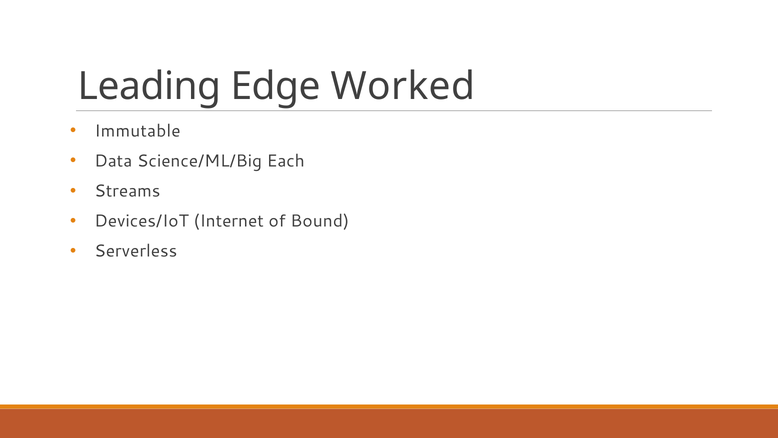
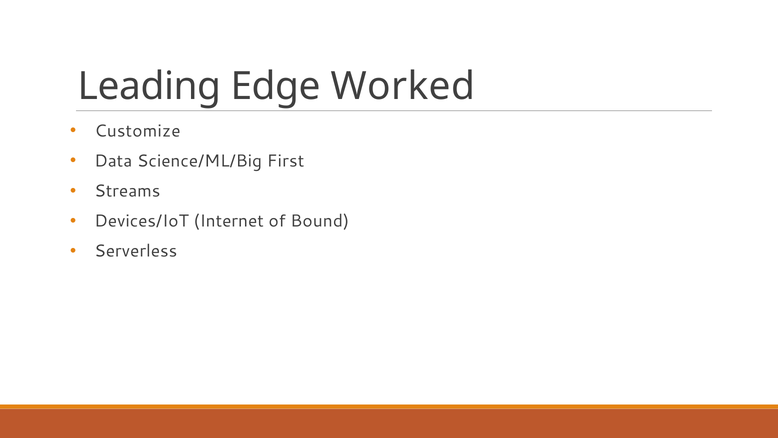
Immutable: Immutable -> Customize (138, 131)
Each: Each -> First (286, 161)
